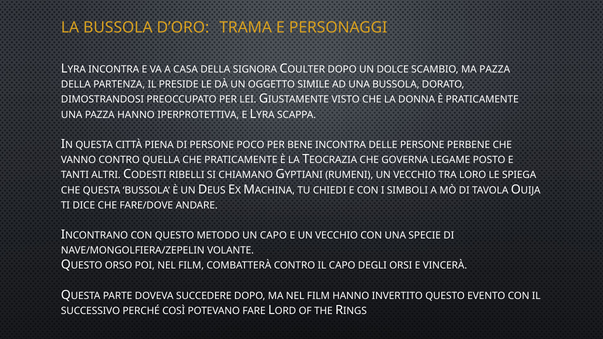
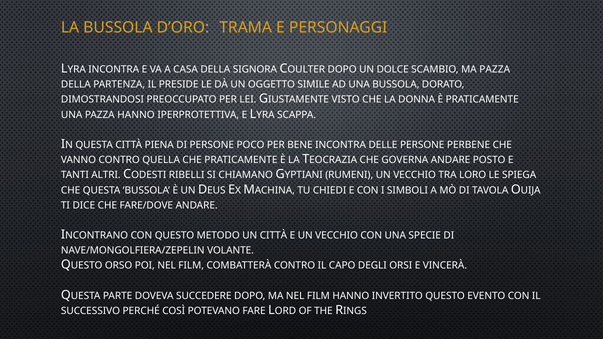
GOVERNA LEGAME: LEGAME -> ANDARE (451, 160)
UN CAPO: CAPO -> CITTÀ (273, 236)
